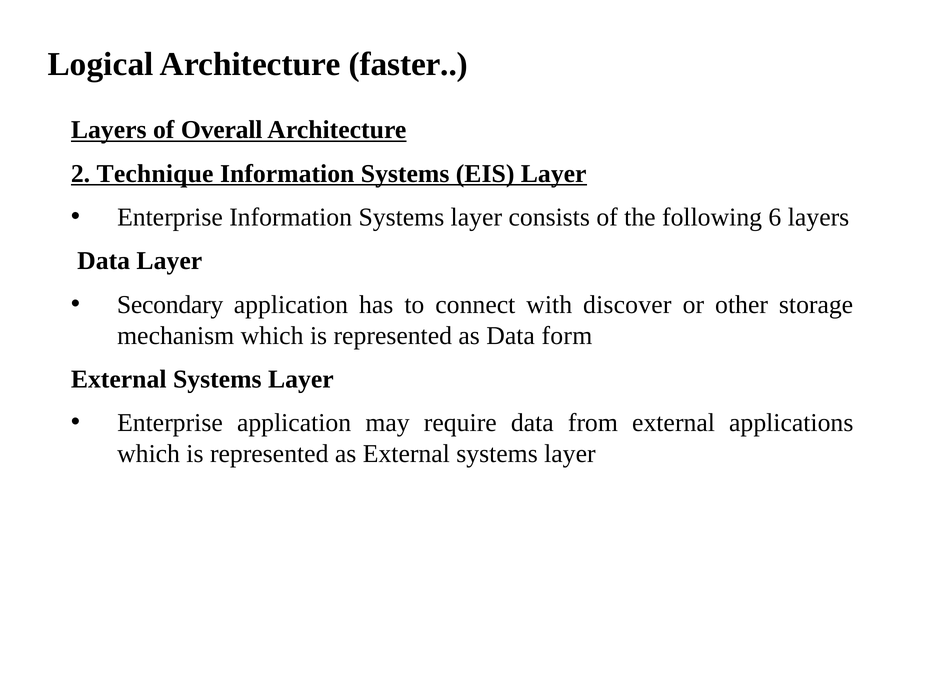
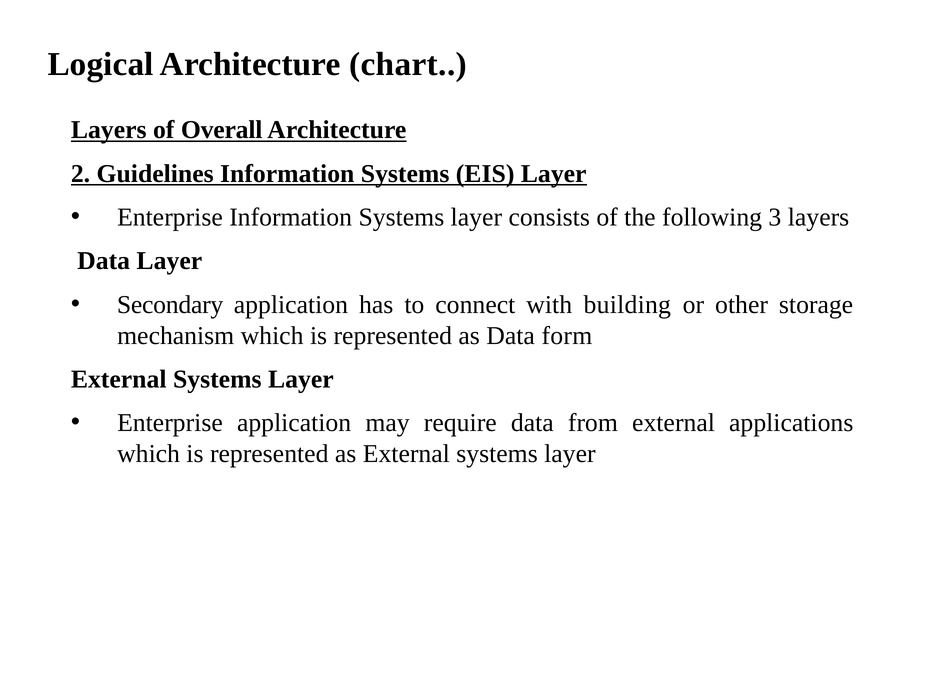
faster: faster -> chart (408, 64)
Technique: Technique -> Guidelines (155, 173)
6: 6 -> 3 (775, 217)
discover: discover -> building (627, 305)
